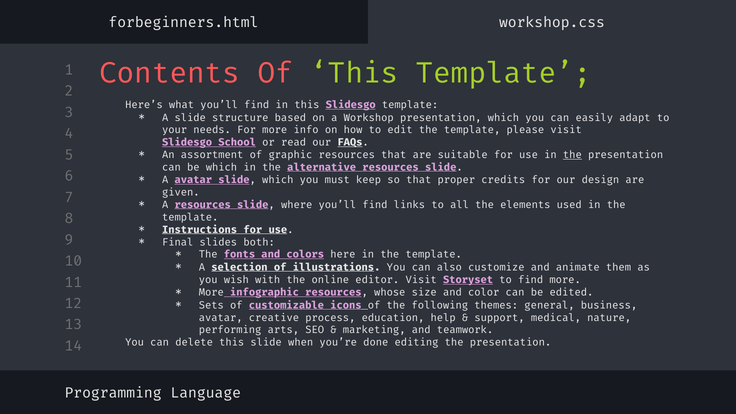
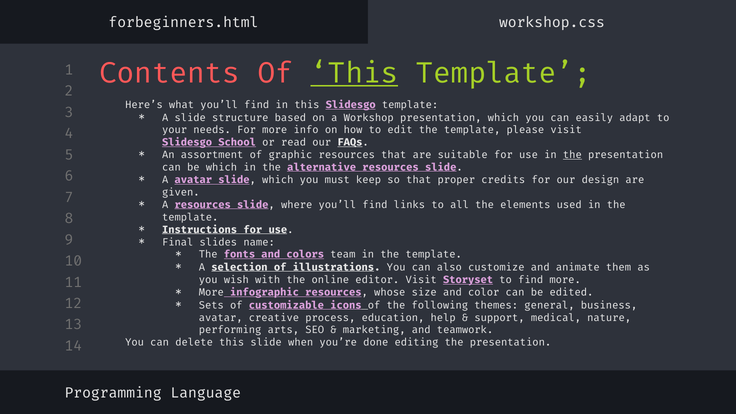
This underline: none -> present (354, 73)
both: both -> name (259, 242)
here: here -> team (343, 255)
